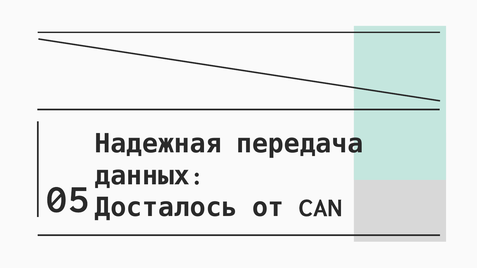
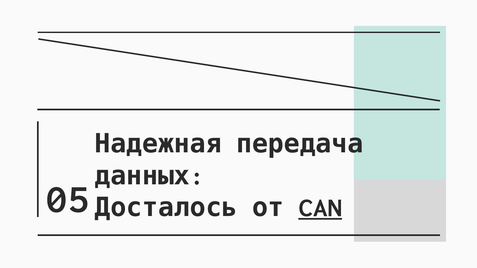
CAN underline: none -> present (320, 208)
